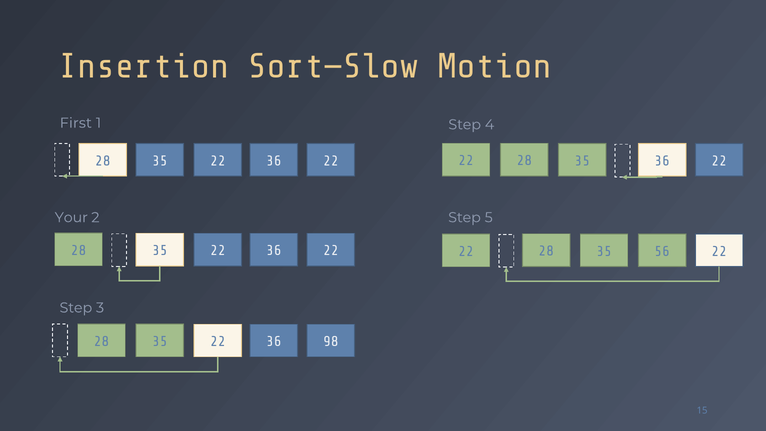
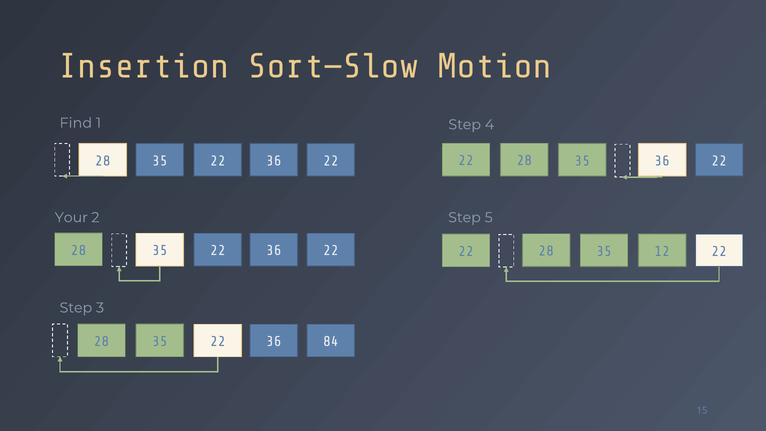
First: First -> Find (76, 123)
56: 56 -> 12 (662, 251)
98: 98 -> 84 (331, 341)
